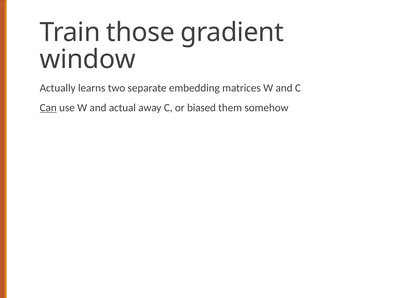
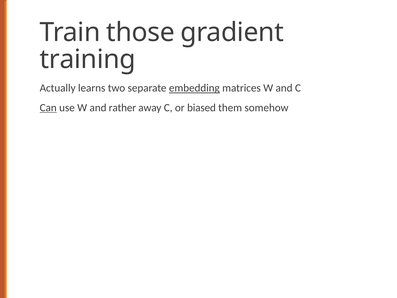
window: window -> training (88, 59)
embedding underline: none -> present (194, 88)
actual: actual -> rather (122, 108)
